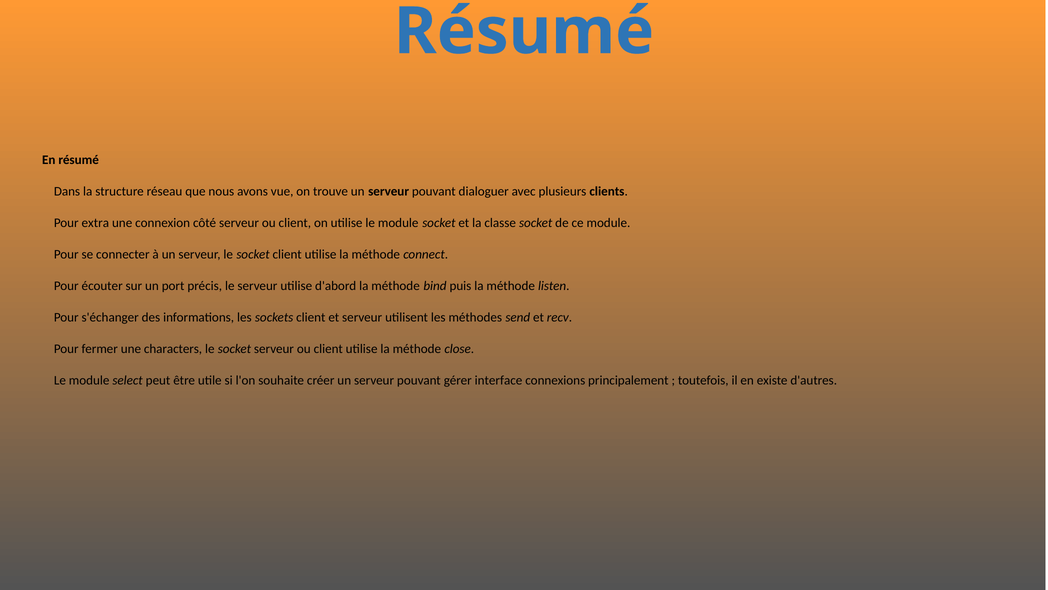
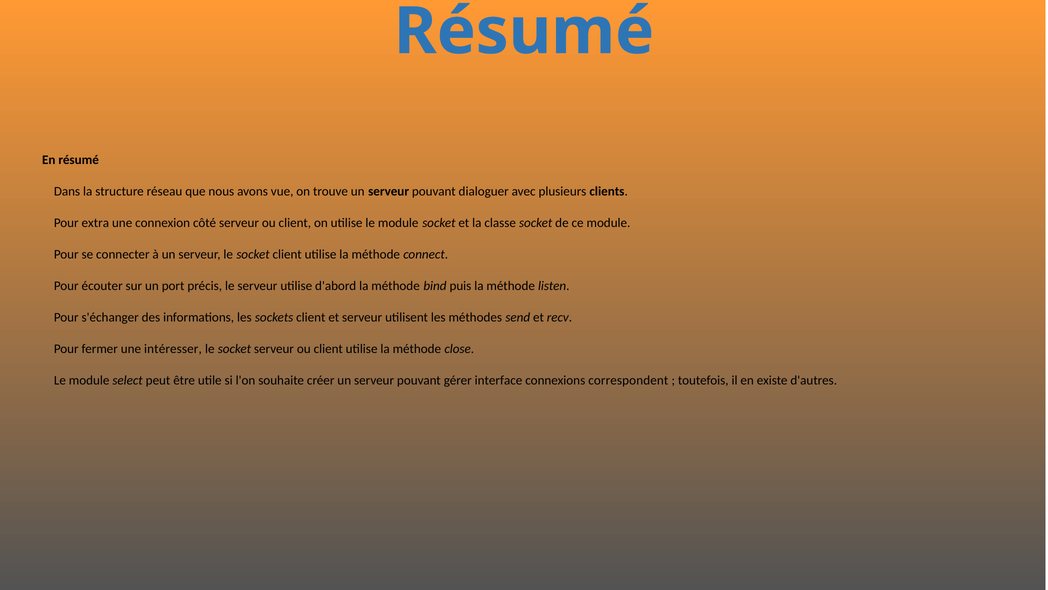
characters: characters -> intéresser (173, 349)
principalement: principalement -> correspondent (628, 380)
